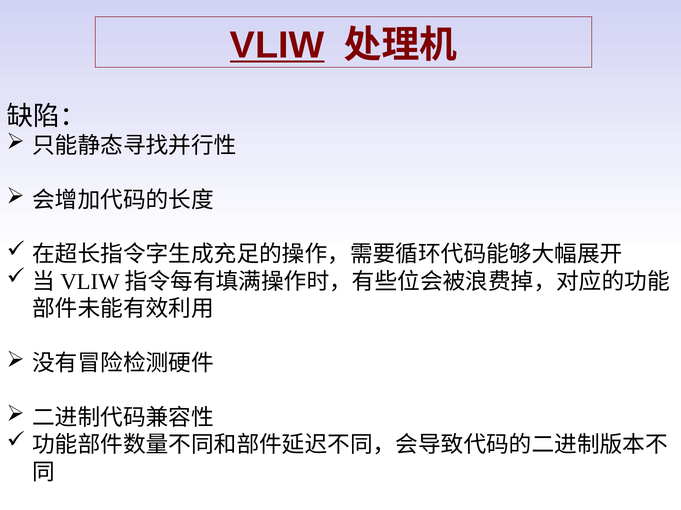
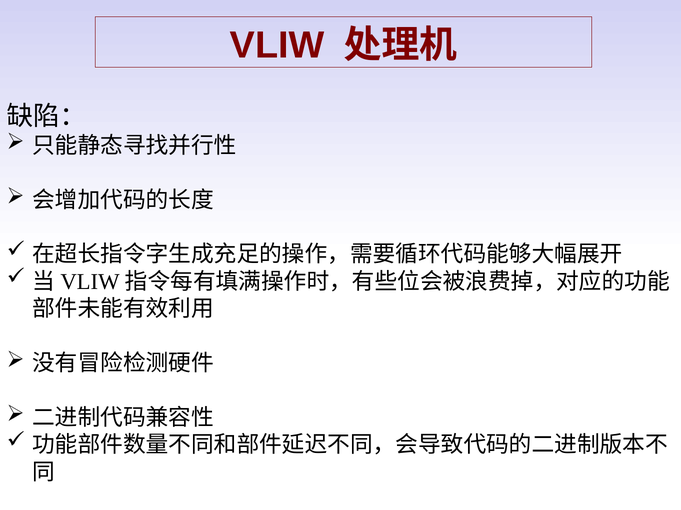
VLIW underline: present -> none (277, 45)
